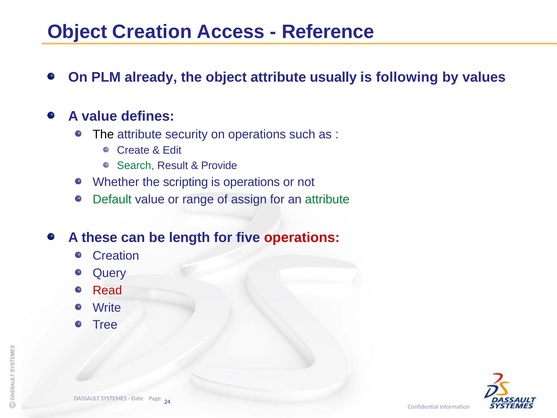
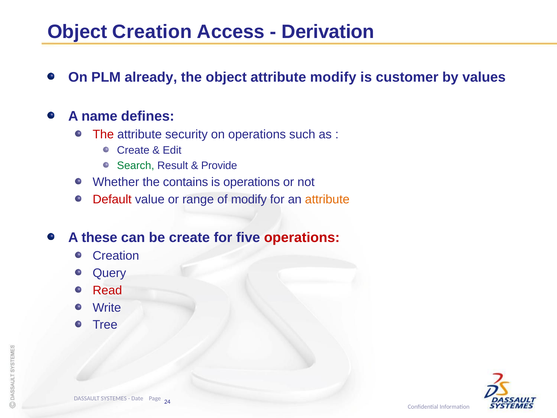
Reference: Reference -> Derivation (328, 32)
attribute usually: usually -> modify (333, 77)
following: following -> customer (407, 77)
A value: value -> name (99, 116)
The colour: black -> red (103, 134)
scripting: scripting -> contains (186, 182)
Default colour: green -> red (112, 199)
of assign: assign -> modify (249, 199)
attribute colour: green -> orange (327, 199)
be length: length -> create (189, 237)
